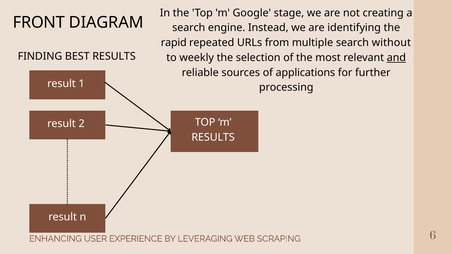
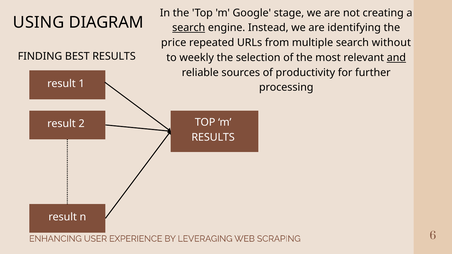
FRONT: FRONT -> USING (39, 22)
search underline: none -> present (189, 28)
rapid: rapid -> price (174, 43)
applications: applications -> productivity (305, 73)
